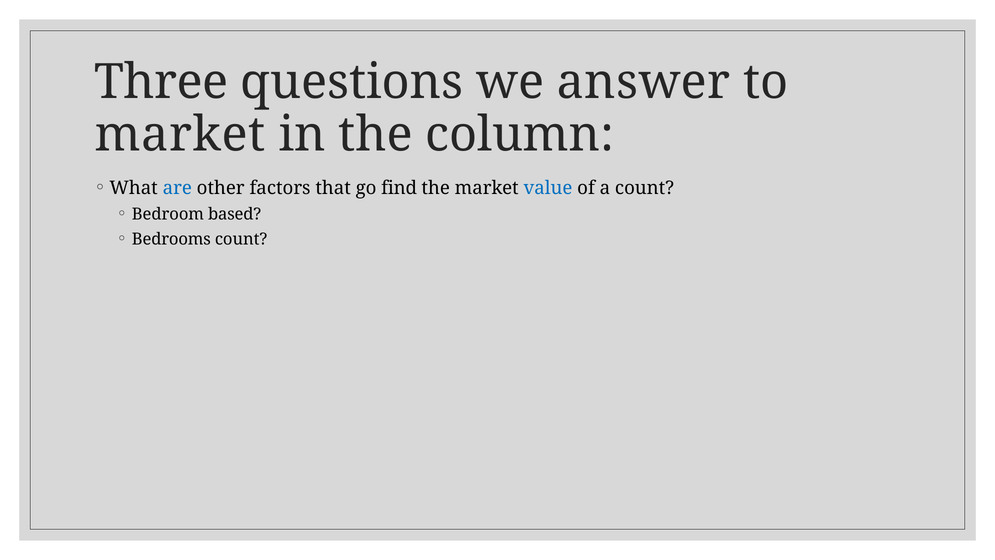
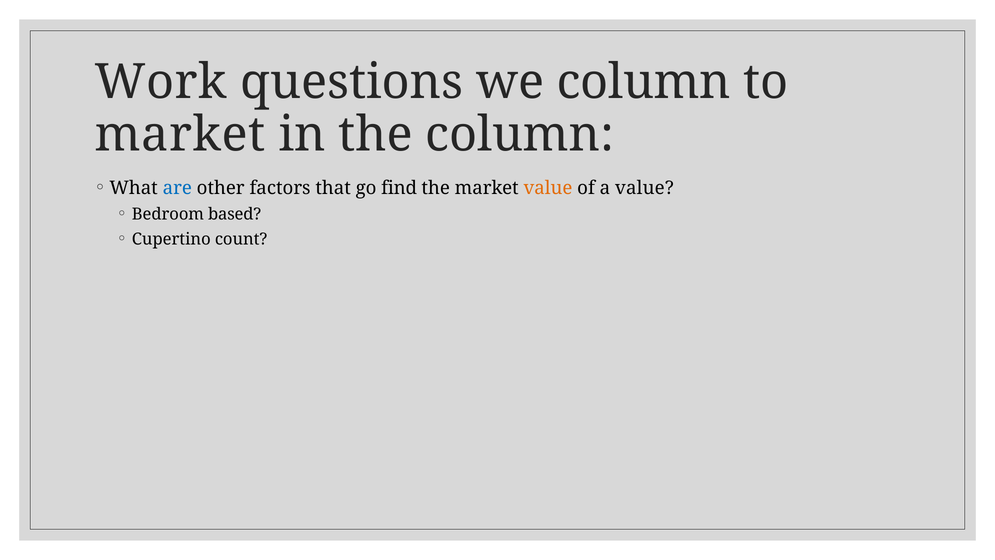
Three: Three -> Work (161, 82)
we answer: answer -> column (644, 82)
value colour: blue -> orange (548, 188)
a count: count -> value (644, 188)
Bedrooms: Bedrooms -> Cupertino (171, 239)
